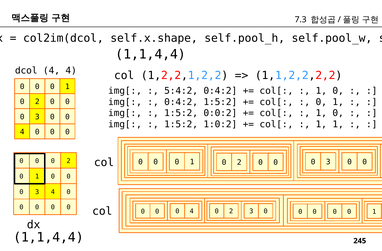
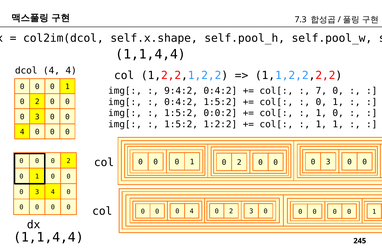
5:4:2: 5:4:2 -> 9:4:2 (181, 91)
1: 1 -> 7 (321, 91)
1:0:2: 1:0:2 -> 1:2:2 (220, 124)
